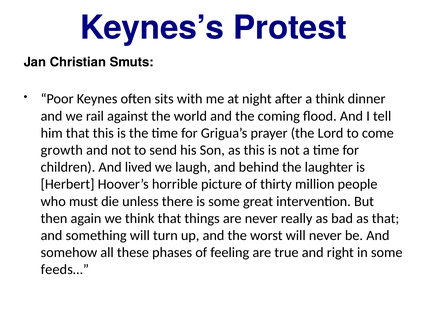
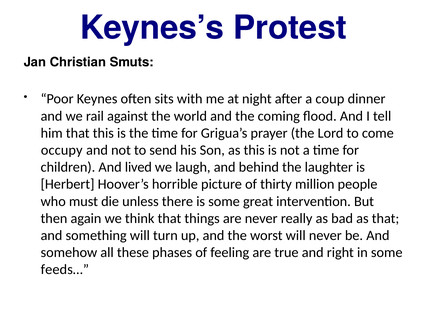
a think: think -> coup (330, 99)
growth: growth -> occupy (62, 150)
